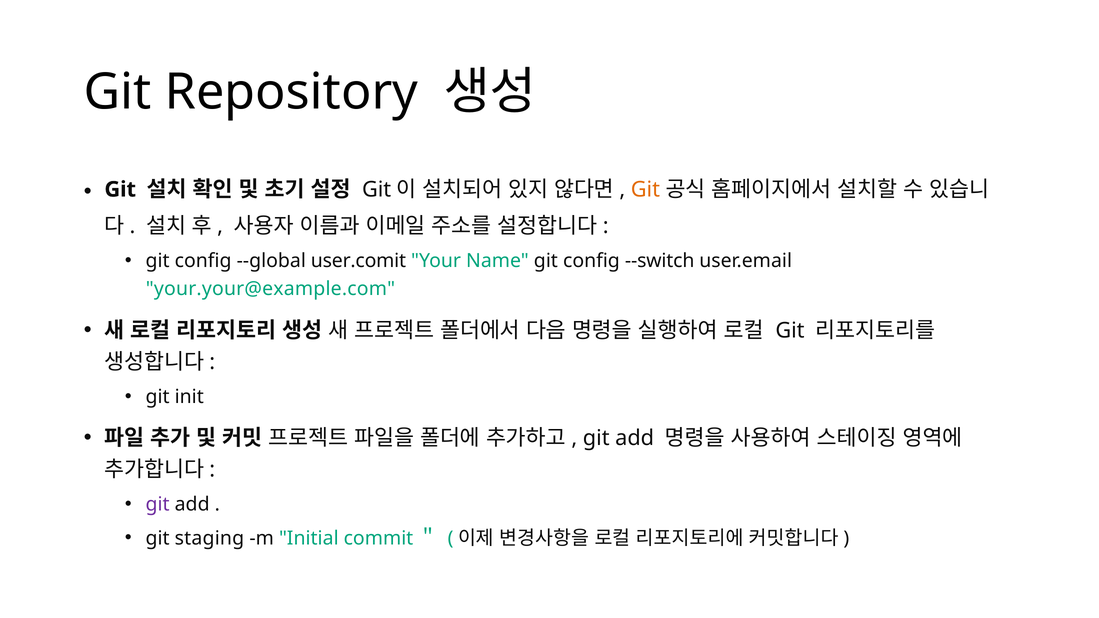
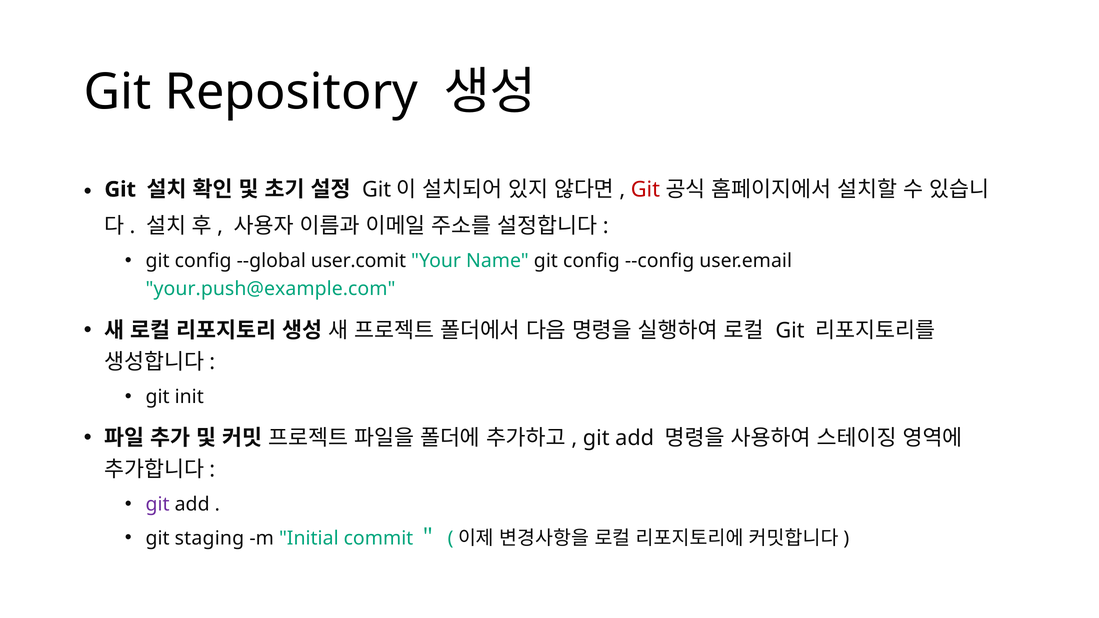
Git colour: orange -> red (645, 190)
--switch: --switch -> --config (660, 261)
your.your@example.com: your.your@example.com -> your.push@example.com (271, 289)
